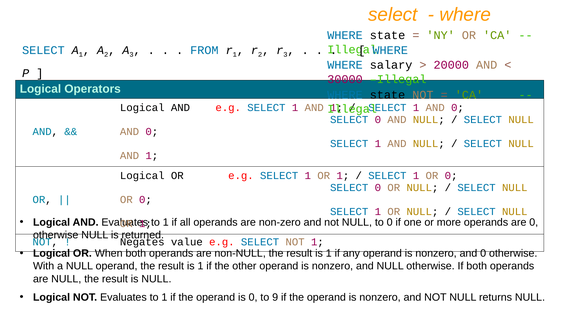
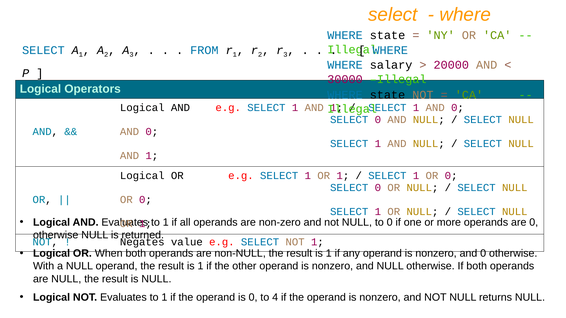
9: 9 -> 4 (275, 298)
